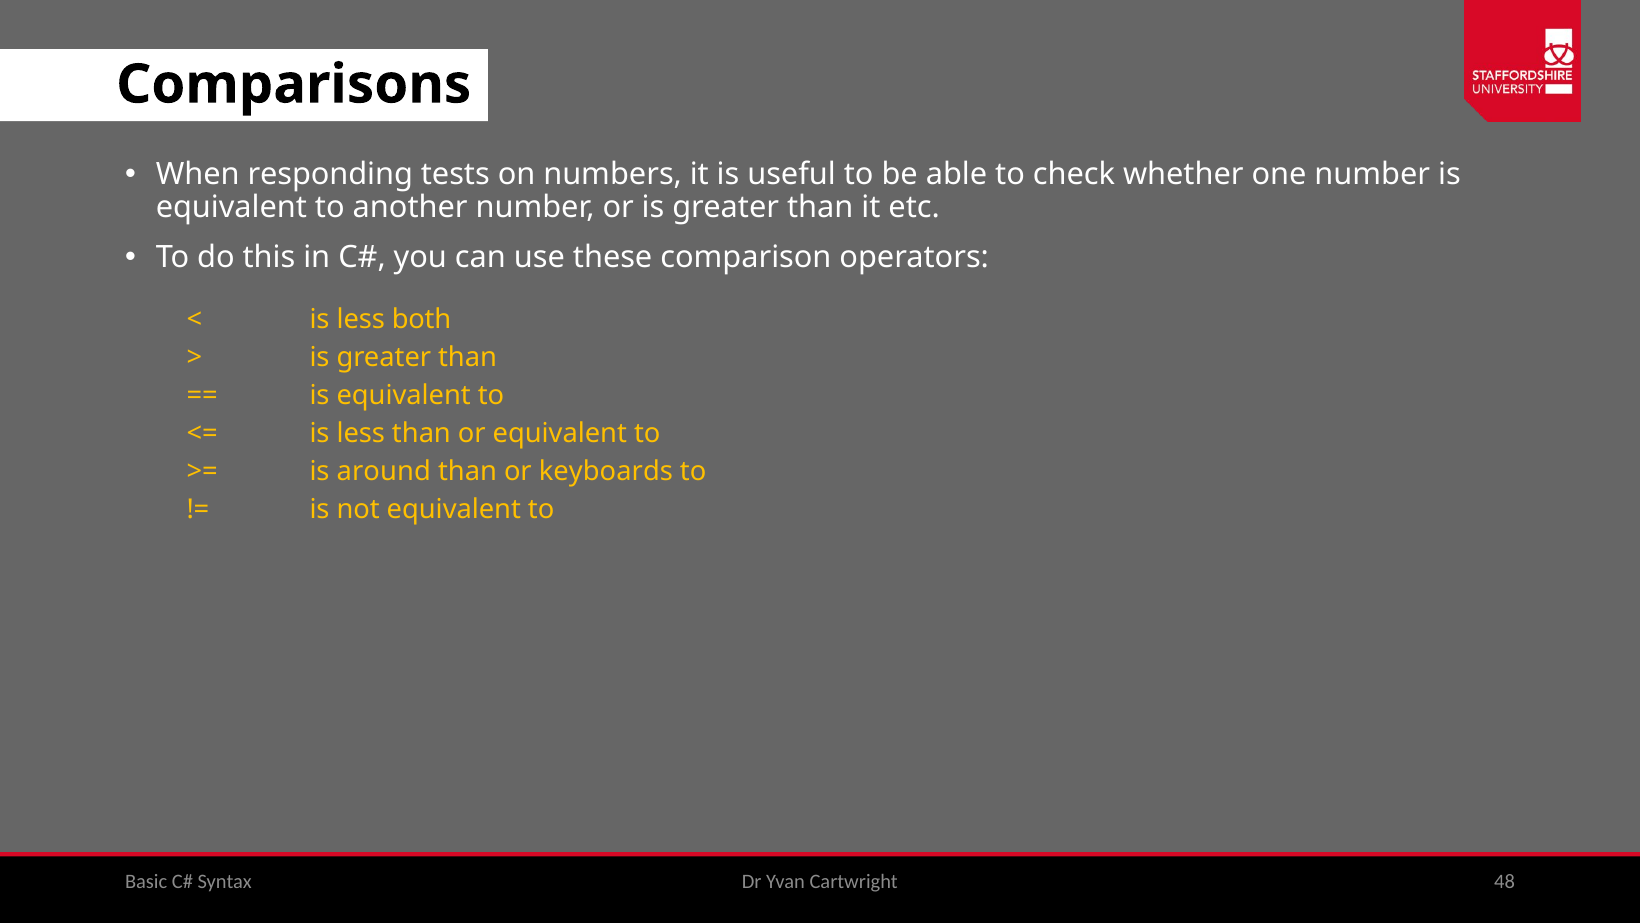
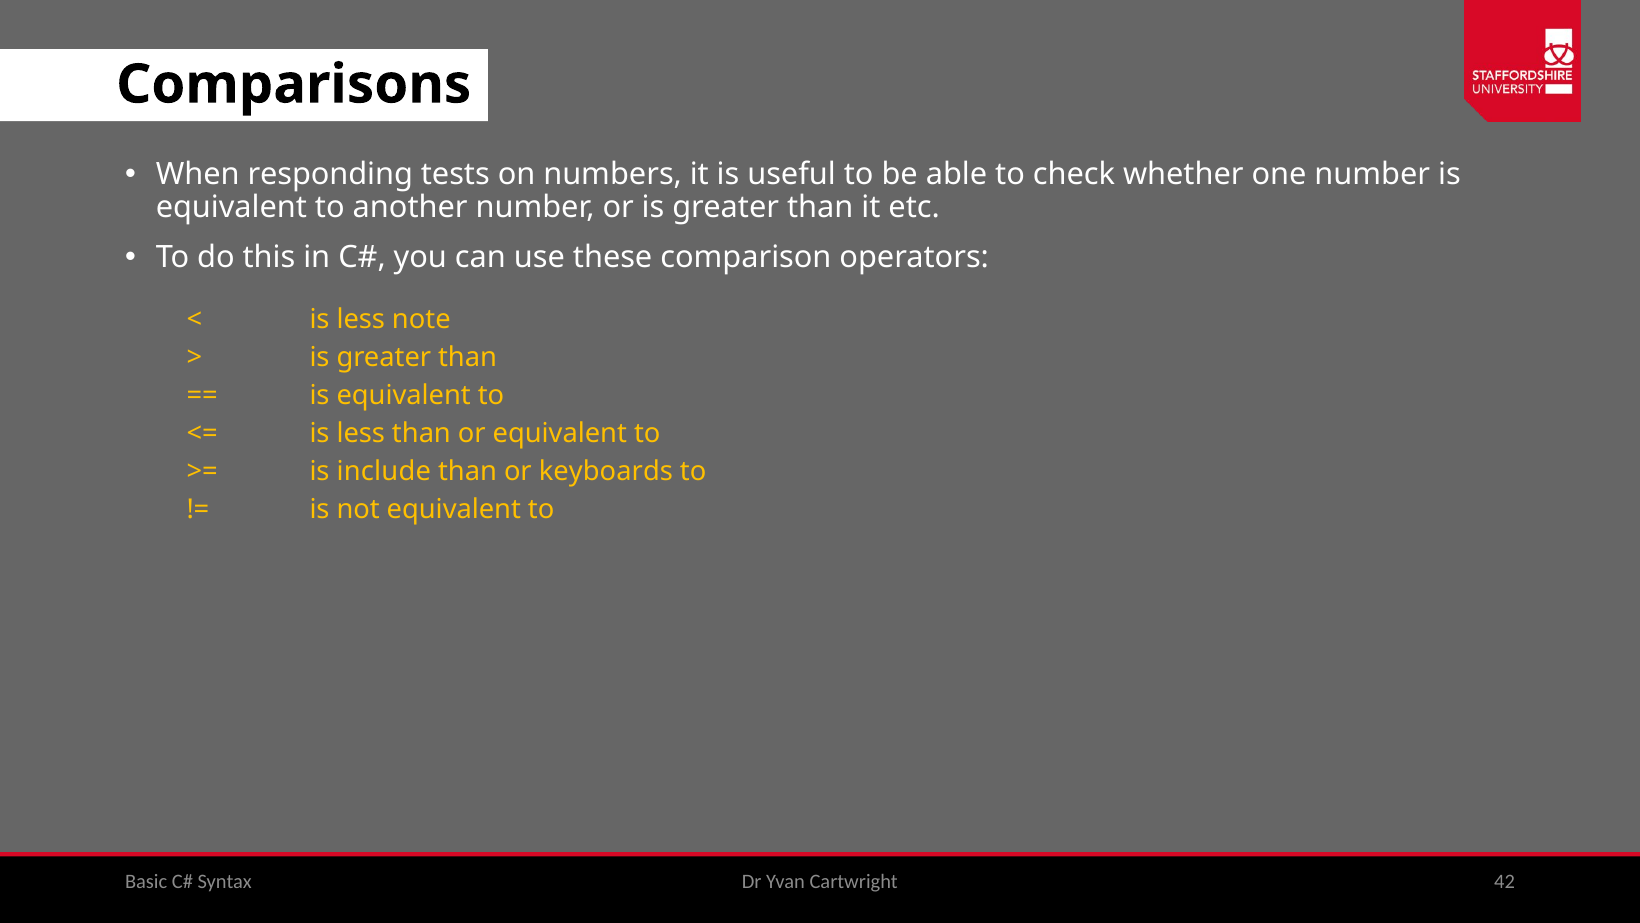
both: both -> note (421, 319)
around: around -> include (384, 472)
48: 48 -> 42 (1505, 881)
